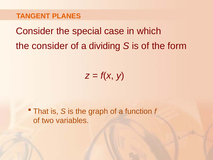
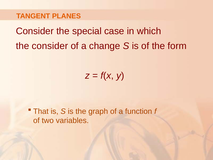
dividing: dividing -> change (105, 46)
